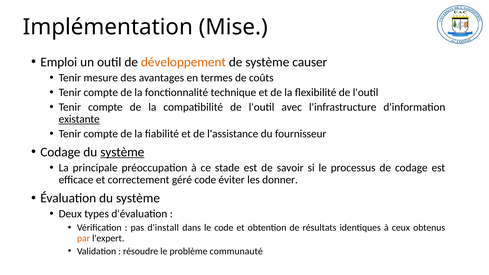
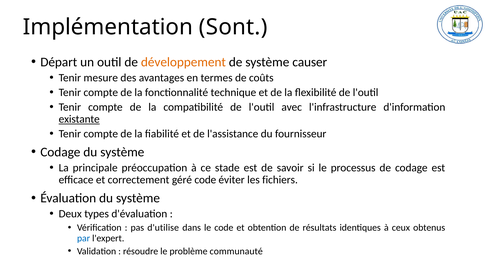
Mise: Mise -> Sont (233, 27)
Emploi: Emploi -> Départ (59, 62)
système underline: present -> none (122, 152)
donner: donner -> fichiers (280, 180)
d'install: d'install -> d'utilise (163, 228)
par colour: orange -> blue (84, 238)
